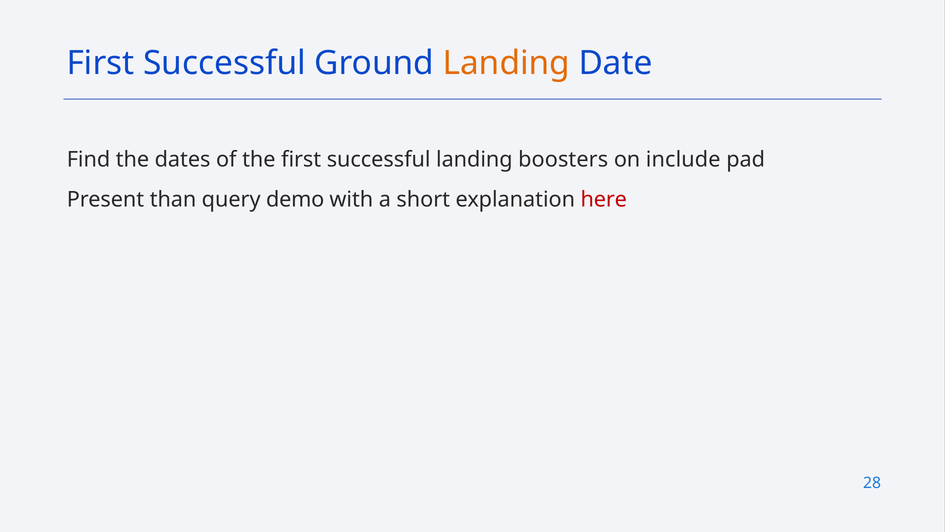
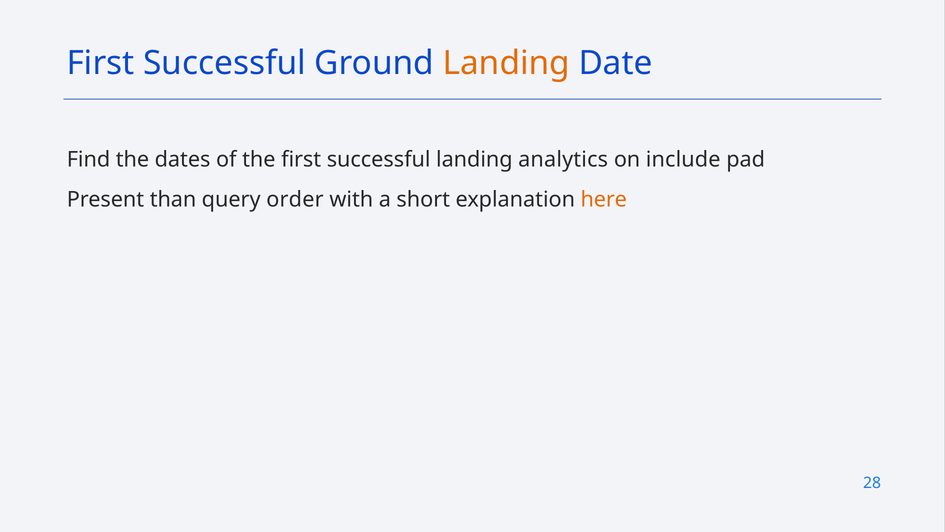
boosters: boosters -> analytics (563, 160)
demo: demo -> order (295, 199)
here colour: red -> orange (604, 199)
